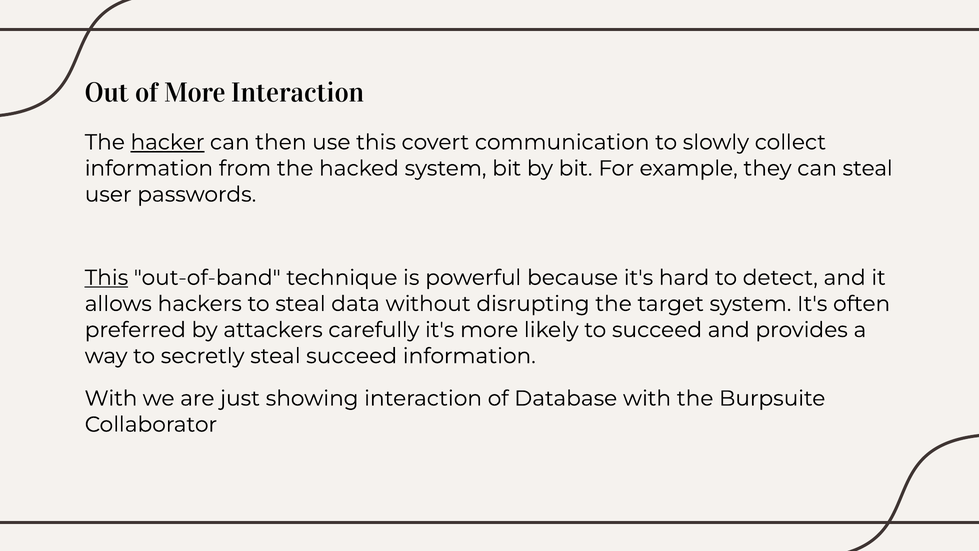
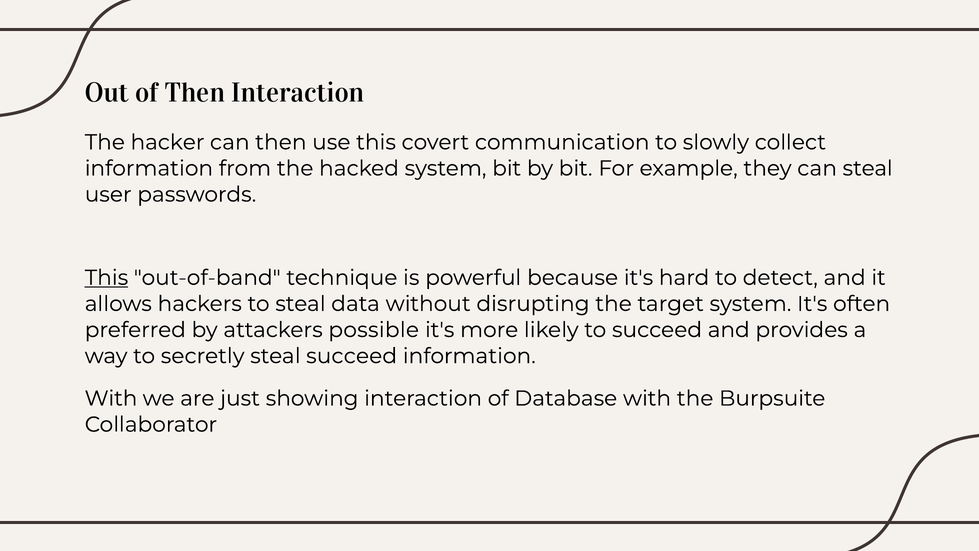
of More: More -> Then (195, 93)
hacker underline: present -> none (167, 142)
carefully: carefully -> possible (374, 330)
